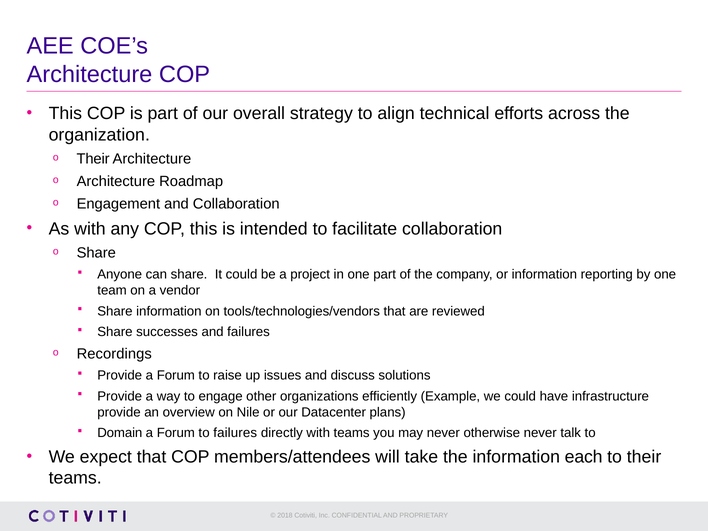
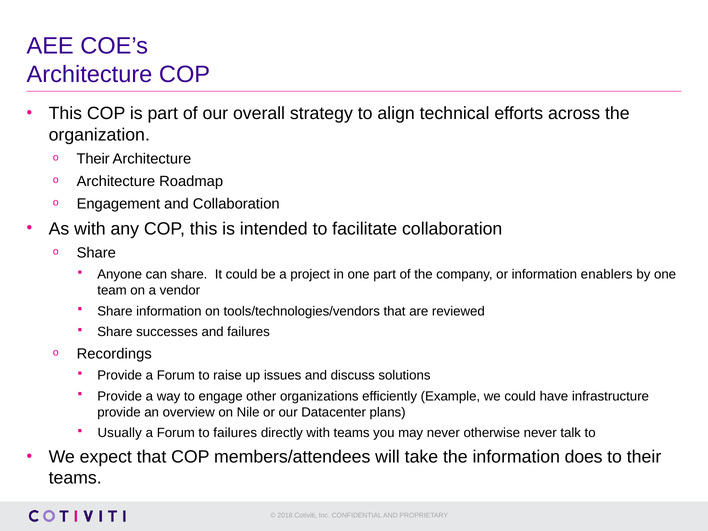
reporting: reporting -> enablers (607, 275)
Domain: Domain -> Usually (120, 433)
each: each -> does (584, 457)
